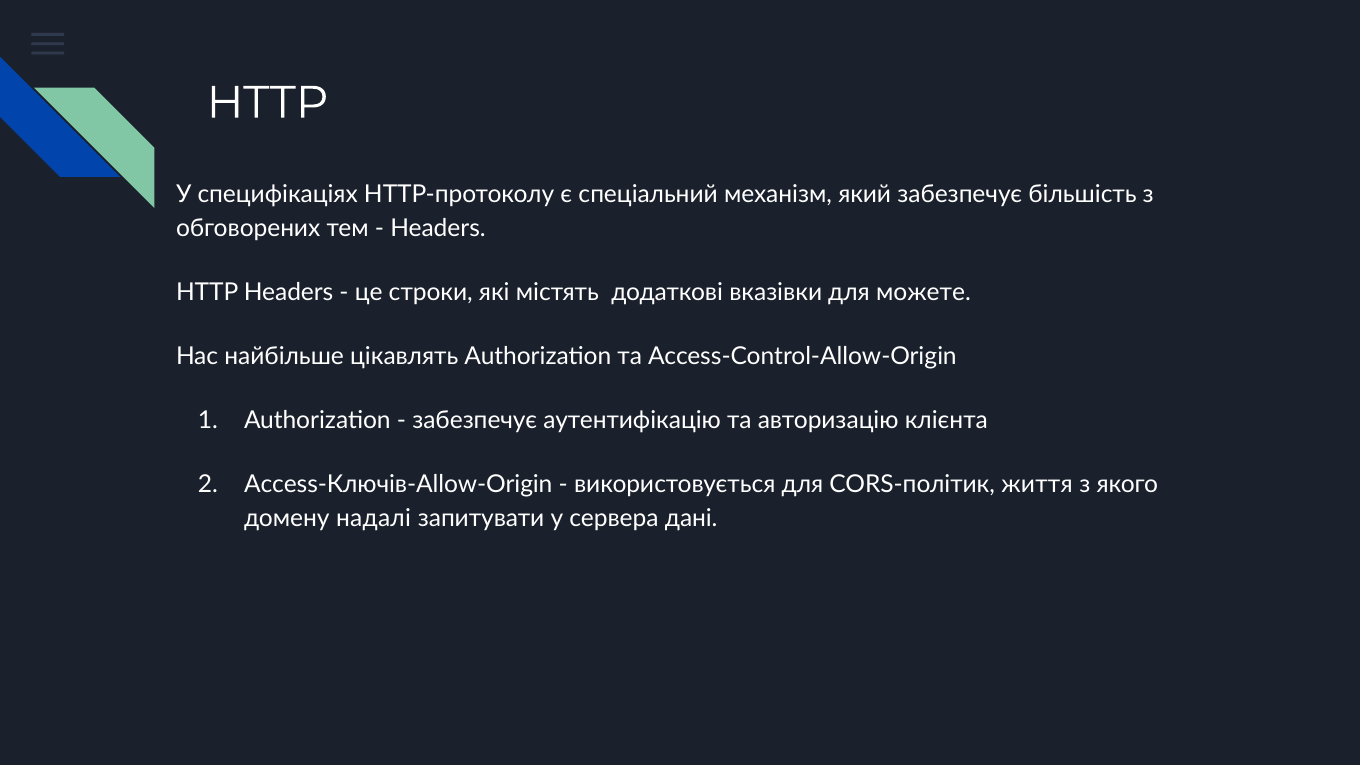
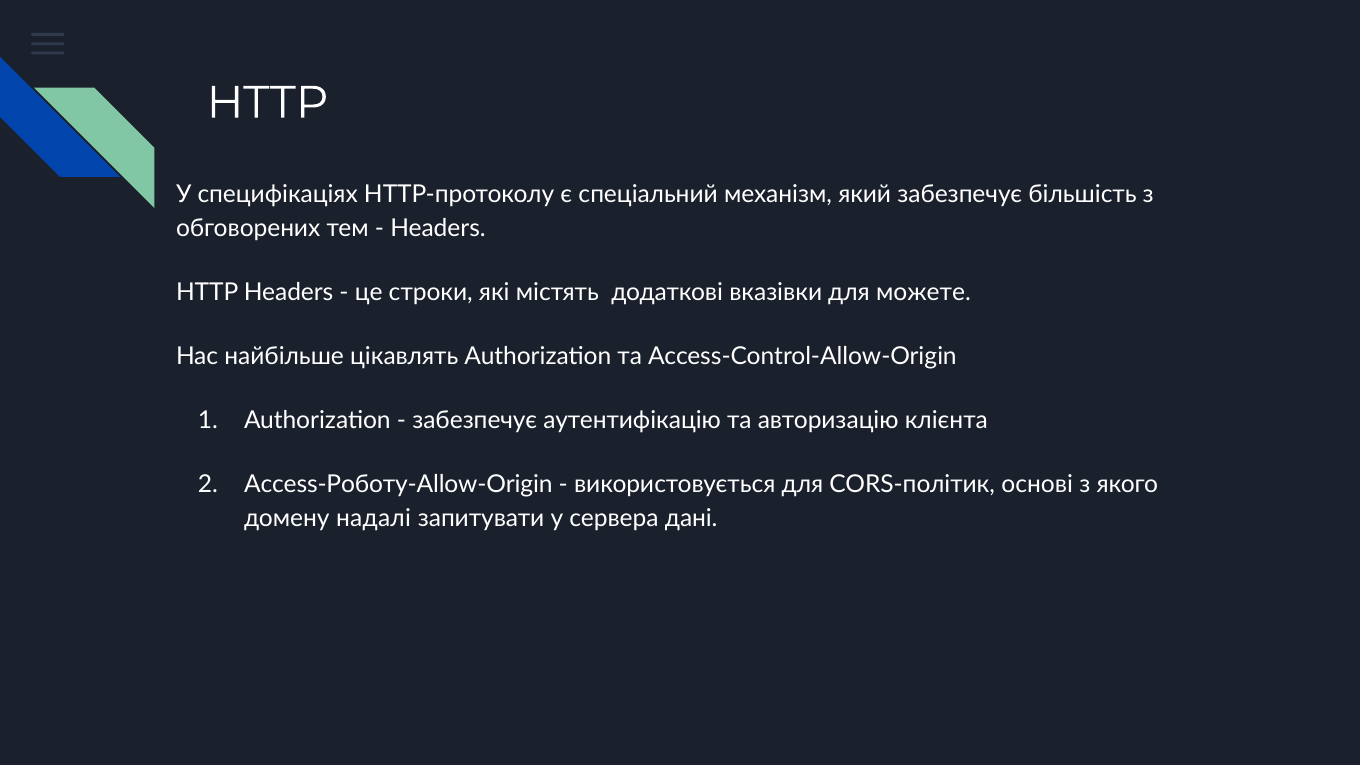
Access-Ключів-Allow-Origin: Access-Ключів-Allow-Origin -> Access-Роботу-Allow-Origin (398, 485)
життя: життя -> основі (1037, 485)
